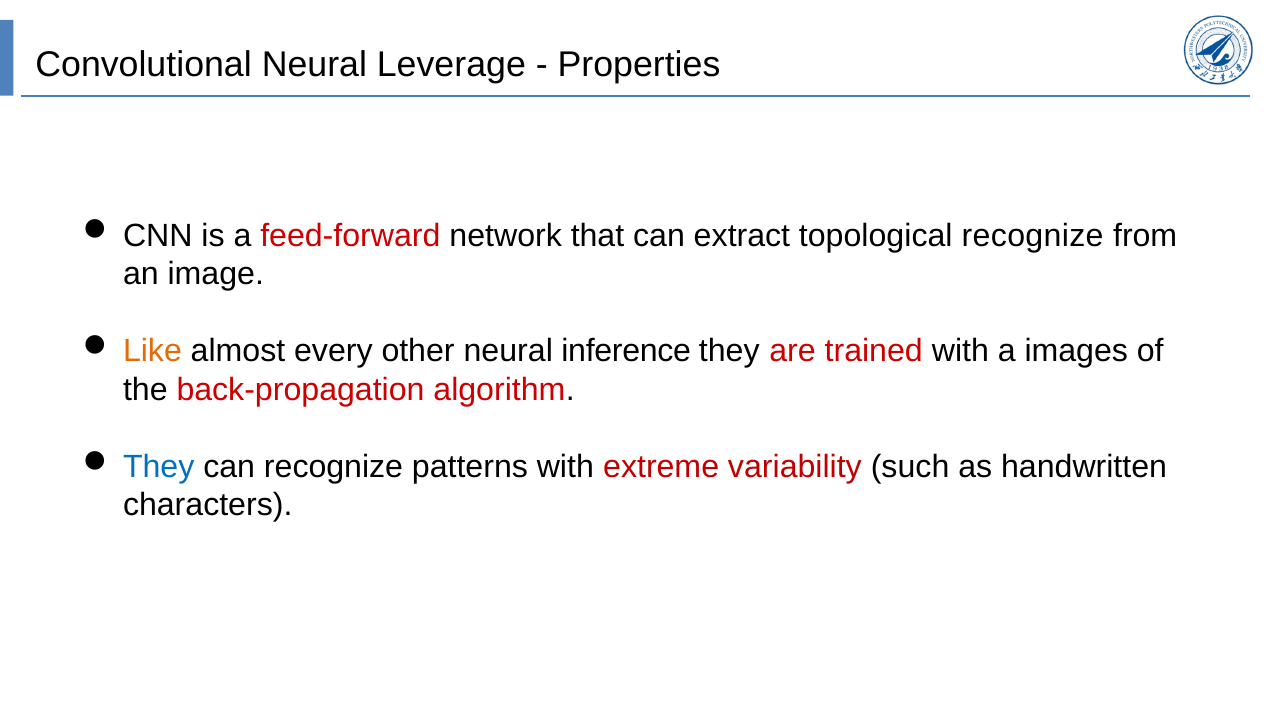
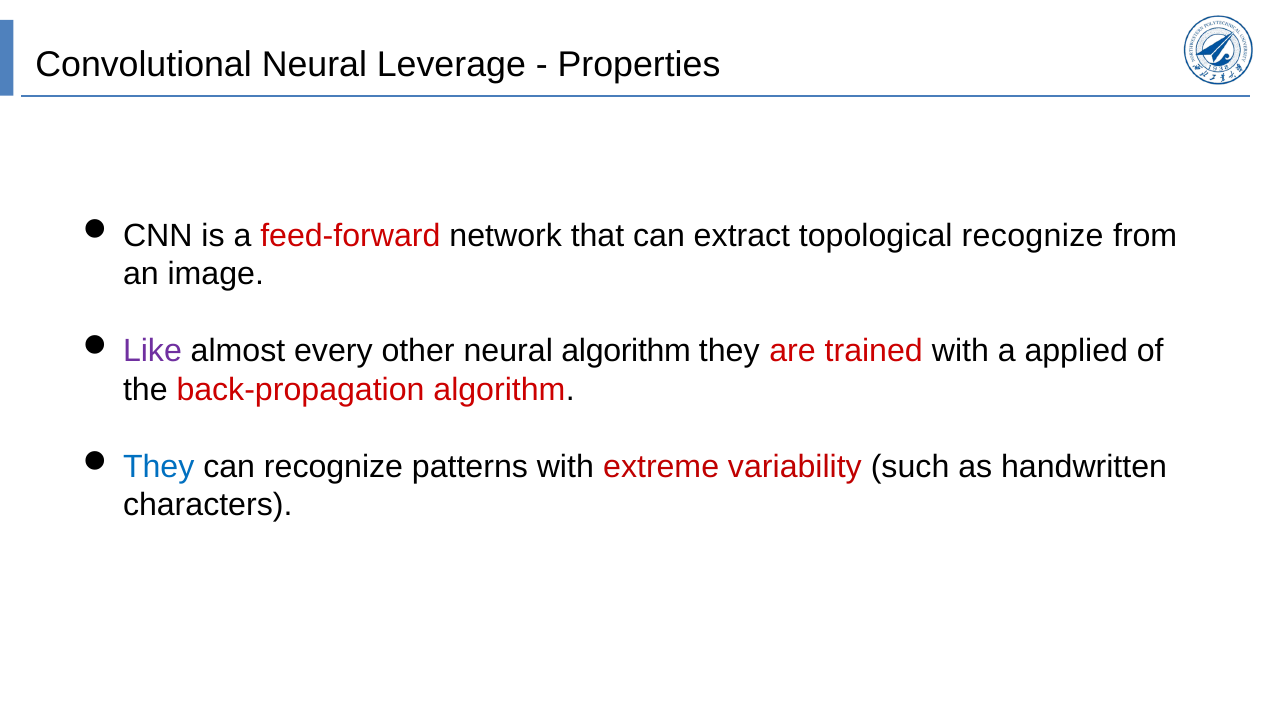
Like colour: orange -> purple (152, 351)
neural inference: inference -> algorithm (626, 351)
images: images -> applied (1076, 351)
